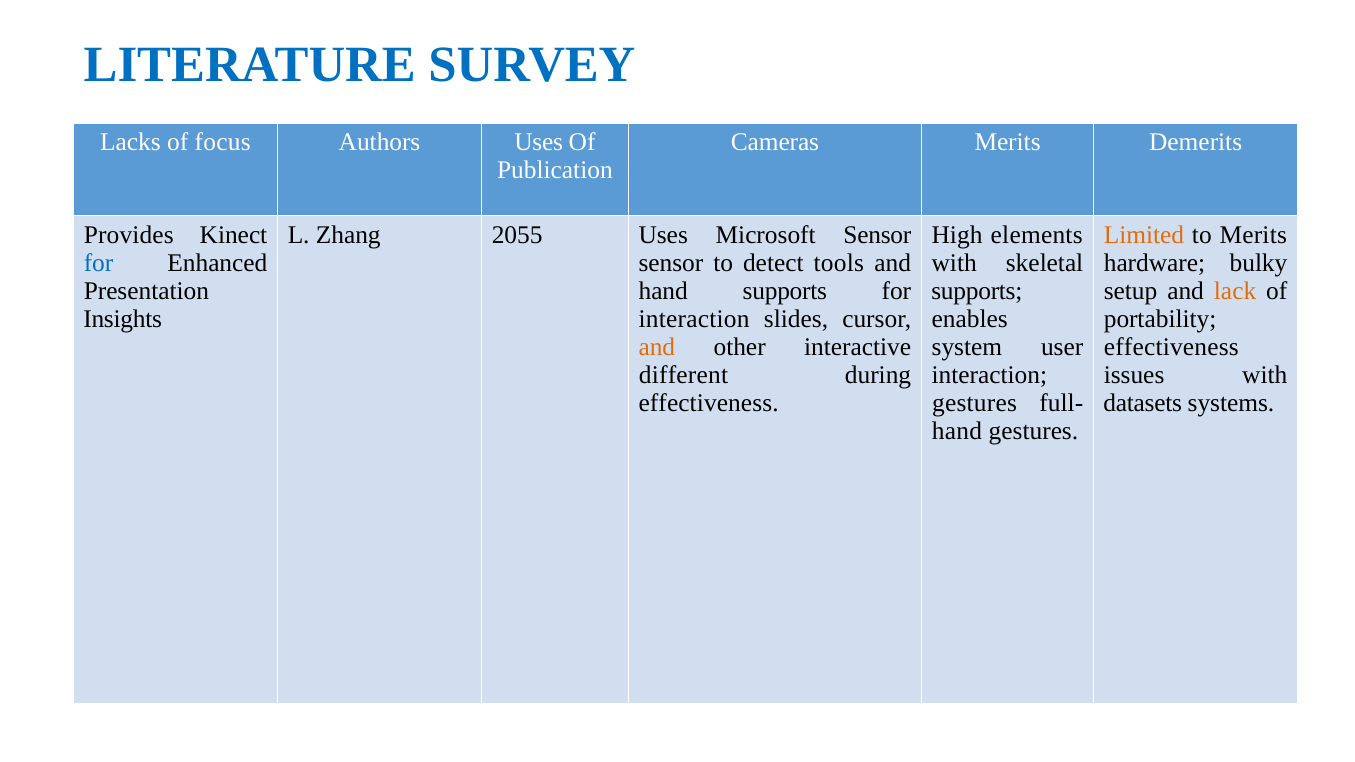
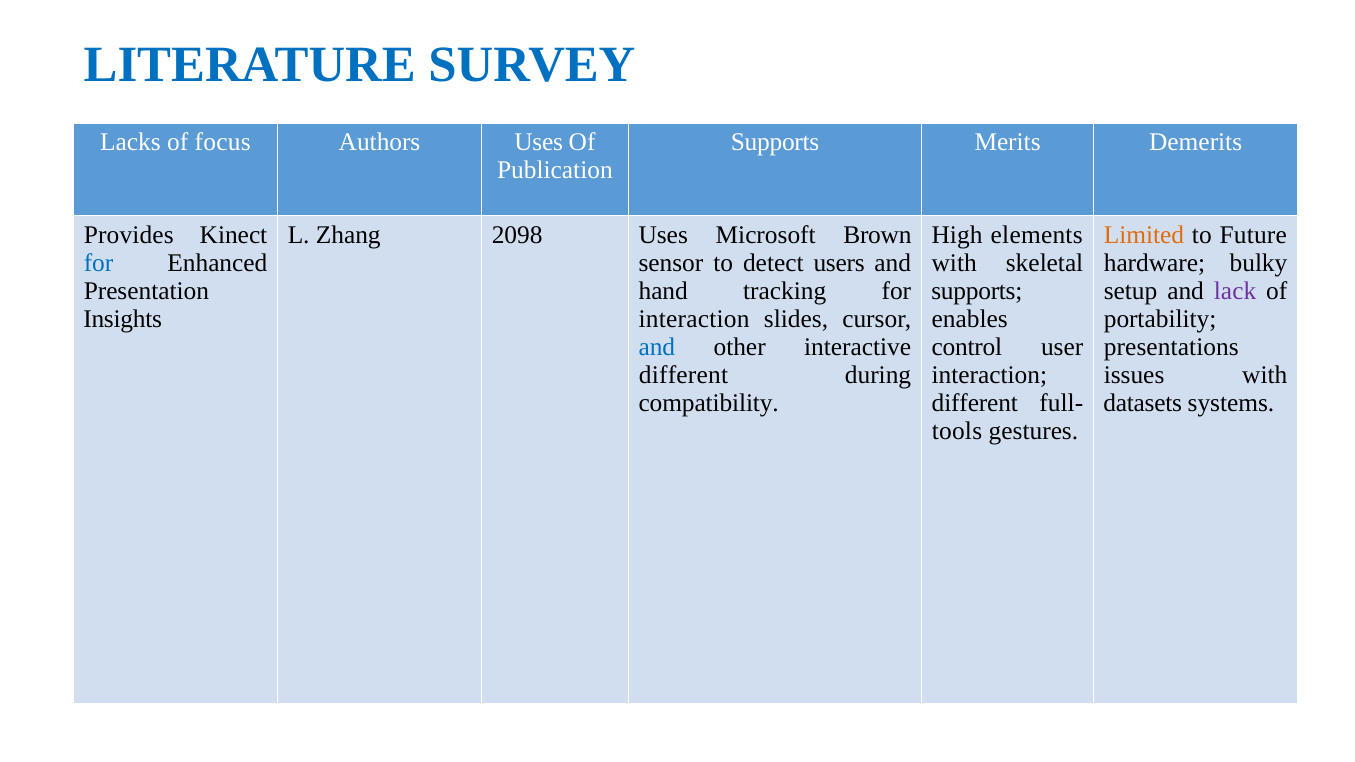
Cameras: Cameras -> Supports (775, 142)
2055: 2055 -> 2098 (517, 235)
Microsoft Sensor: Sensor -> Brown (877, 235)
to Merits: Merits -> Future (1253, 235)
tools: tools -> users (839, 263)
hand supports: supports -> tracking (785, 291)
lack colour: orange -> purple (1235, 291)
and colour: orange -> blue (657, 347)
system: system -> control (967, 347)
effectiveness: effectiveness -> presentations (1171, 347)
effectiveness: effectiveness -> compatibility (709, 403)
gestures: gestures -> different (975, 403)
hand: hand -> tools (957, 432)
